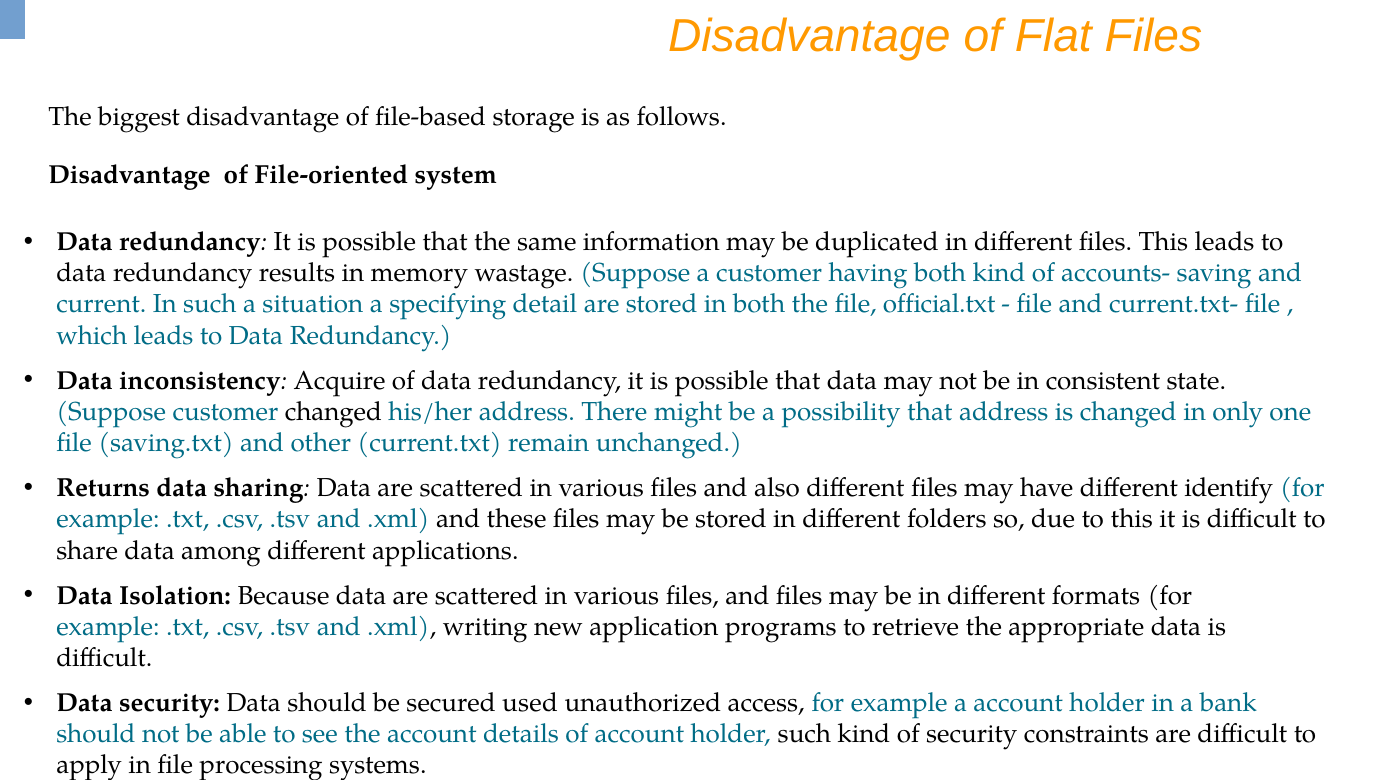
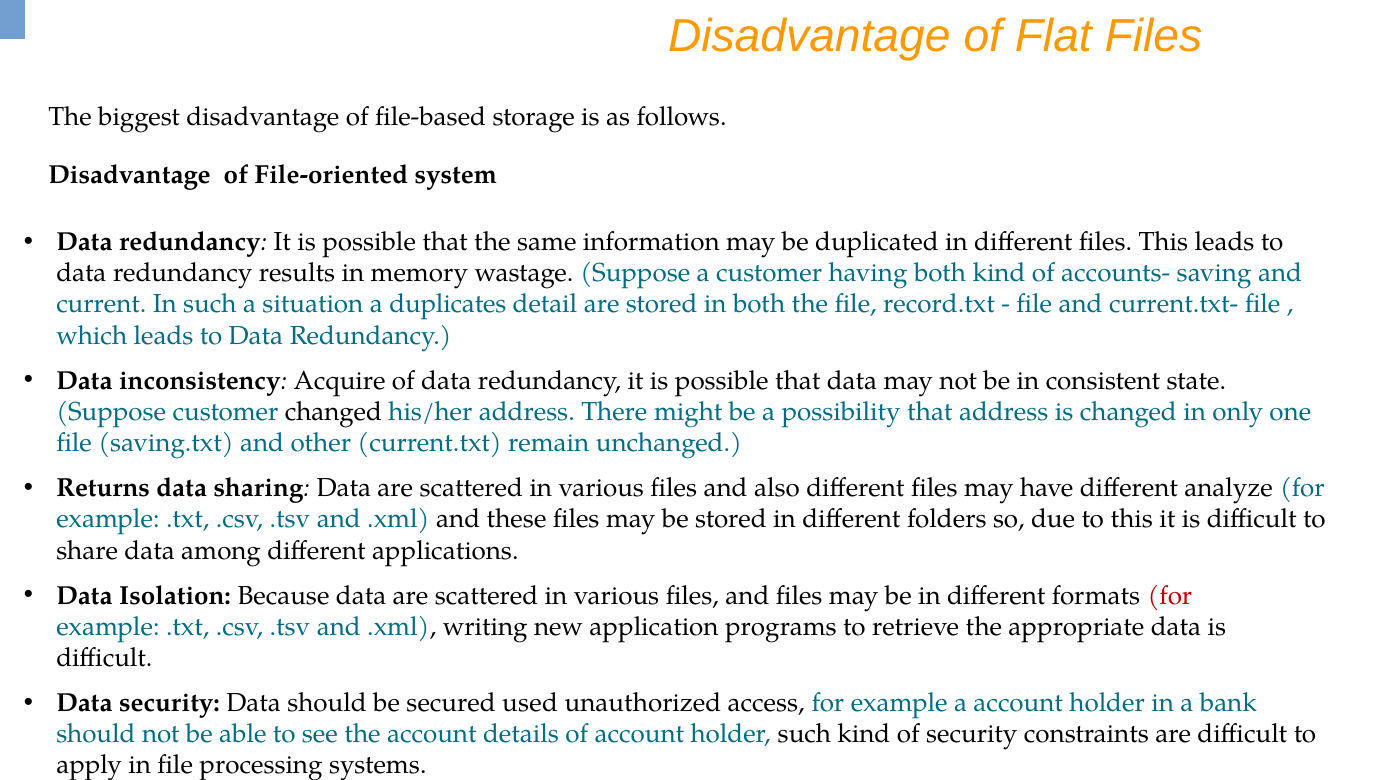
specifying: specifying -> duplicates (448, 304)
official.txt: official.txt -> record.txt (939, 304)
identify: identify -> analyze (1229, 488)
for colour: black -> red (1170, 595)
